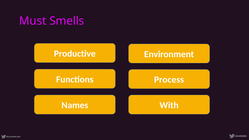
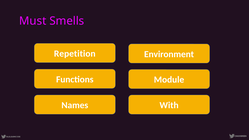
Productive: Productive -> Repetition (75, 54)
Process: Process -> Module (169, 80)
